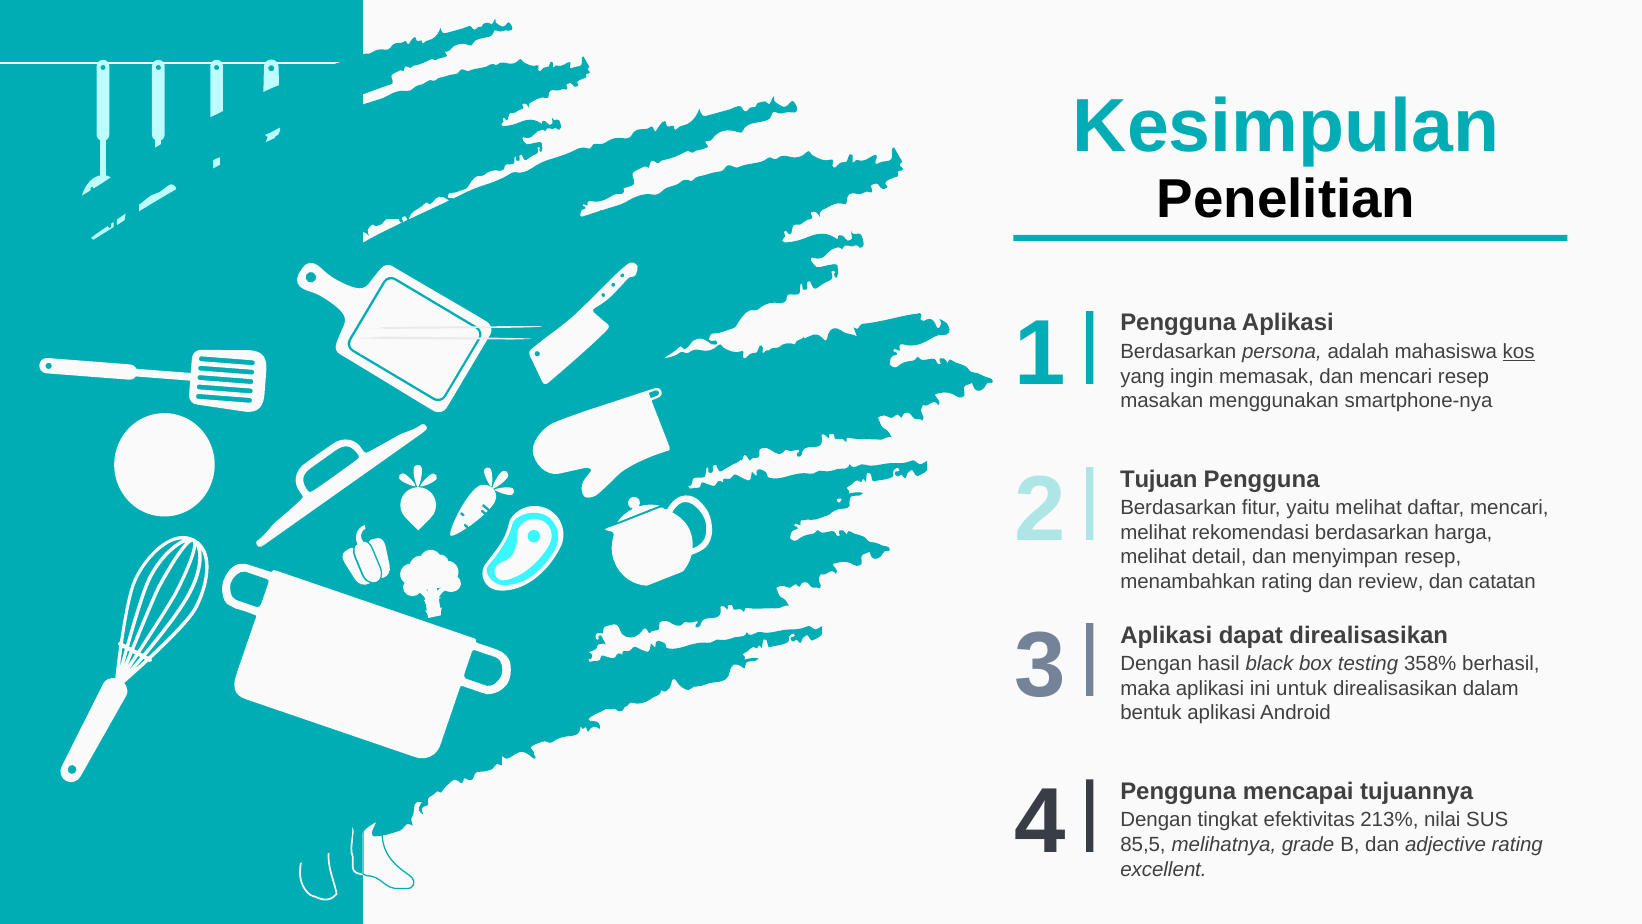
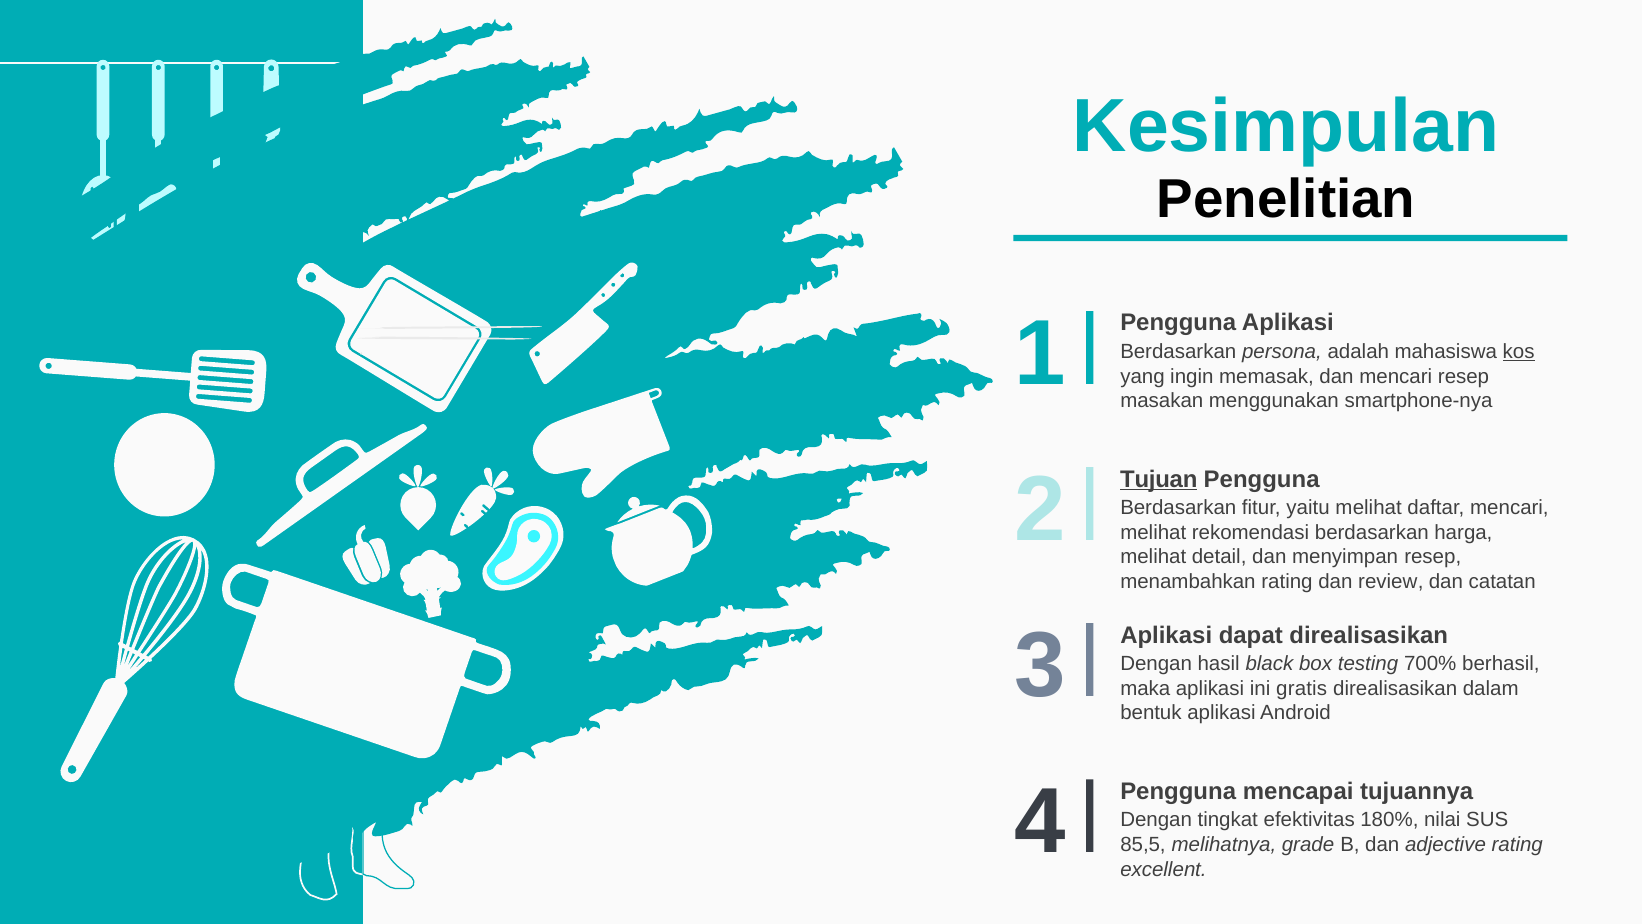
Tujuan underline: none -> present (1159, 479)
358%: 358% -> 700% (1430, 664)
untuk: untuk -> gratis (1302, 688)
213%: 213% -> 180% (1389, 820)
